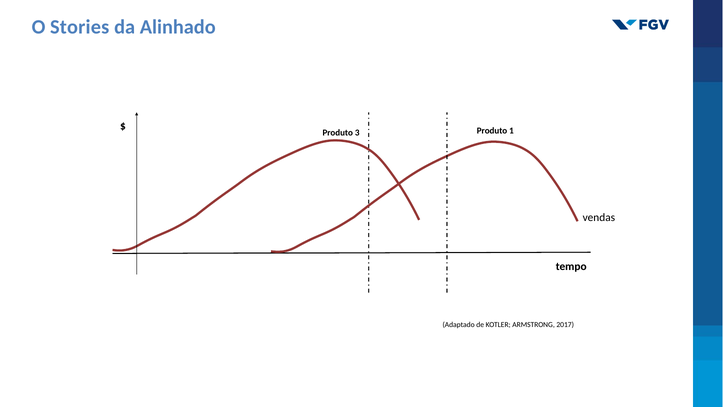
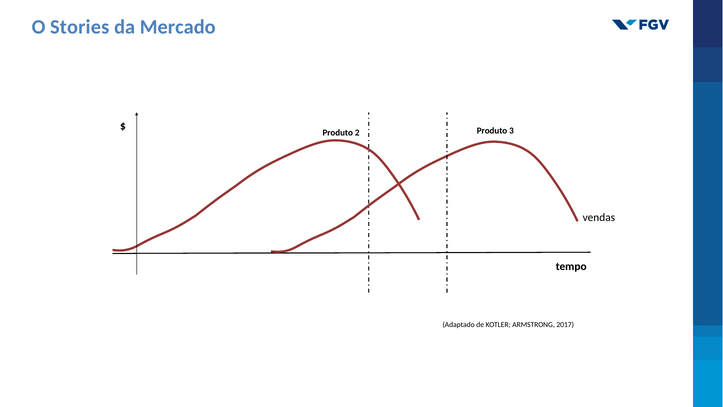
Alinhado: Alinhado -> Mercado (178, 27)
3: 3 -> 2 (357, 133)
1: 1 -> 3 (512, 131)
